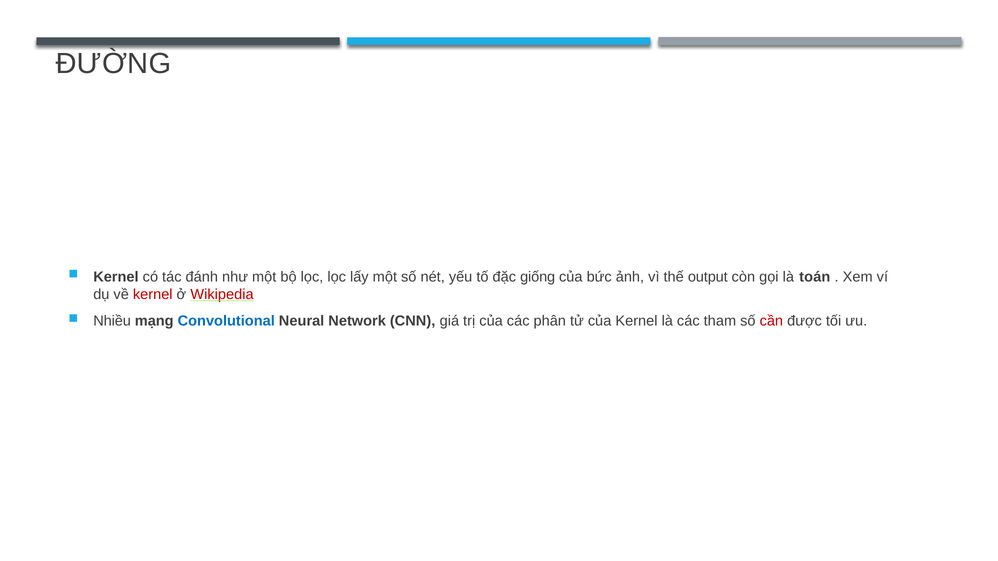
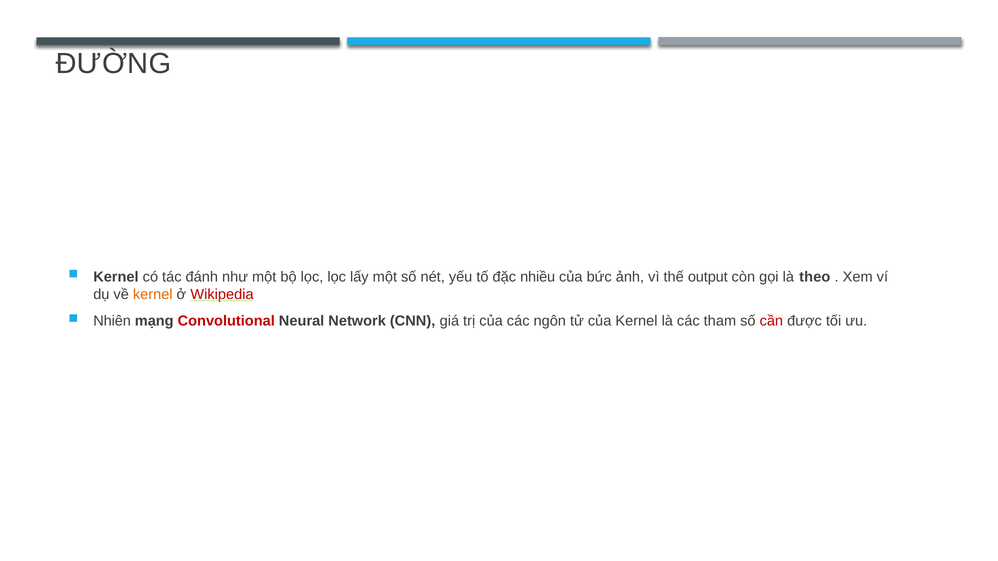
giống: giống -> nhiều (538, 277)
toán: toán -> theo (815, 277)
kernel colour: red -> orange (153, 295)
Nhiều: Nhiều -> Nhiên (112, 321)
Convolutional colour: blue -> red (226, 321)
phân: phân -> ngôn (550, 321)
